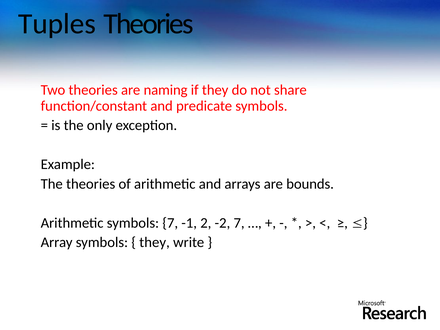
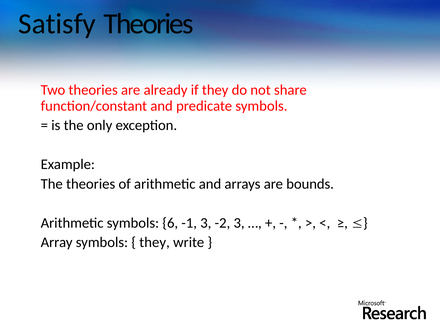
Tuples: Tuples -> Satisfy (57, 24)
naming: naming -> already (166, 90)
symbols 7: 7 -> 6 (170, 223)
-1 2: 2 -> 3 (206, 223)
-2 7: 7 -> 3 (239, 223)
